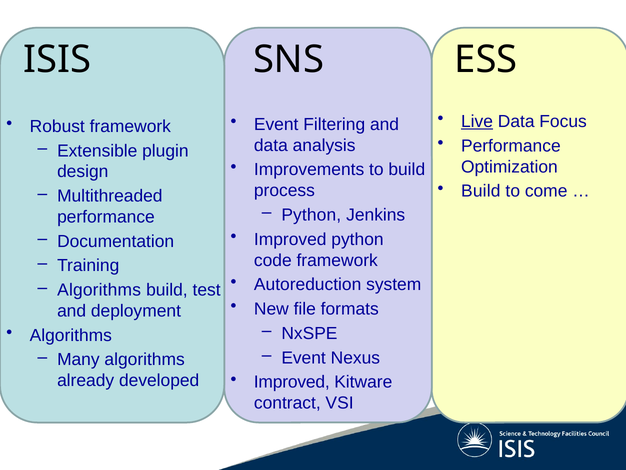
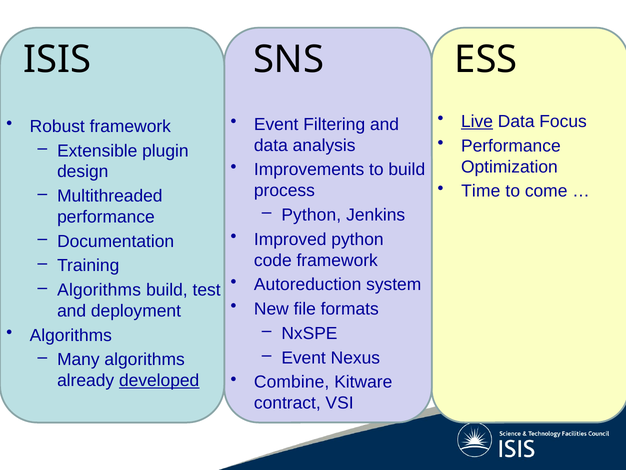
Build: Build -> Time (481, 191)
developed underline: none -> present (159, 380)
Improved: Improved -> Combine (292, 382)
